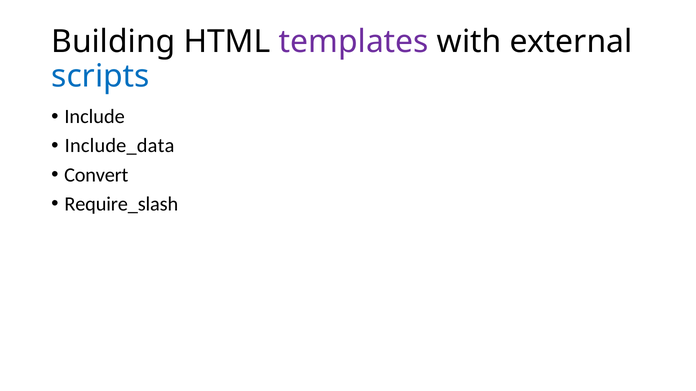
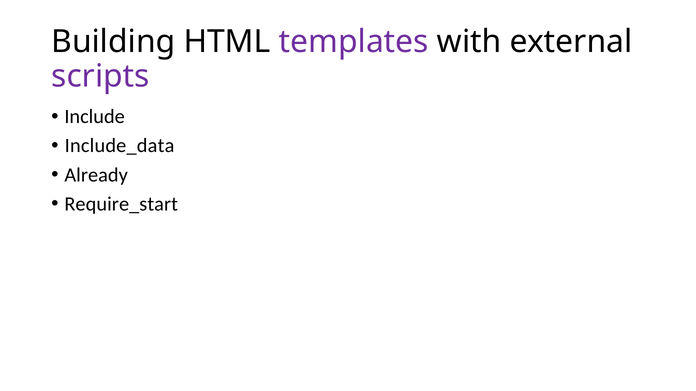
scripts colour: blue -> purple (101, 76)
Convert: Convert -> Already (96, 175)
Require_slash: Require_slash -> Require_start (121, 204)
